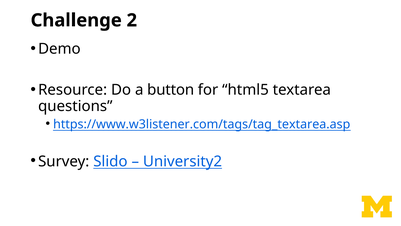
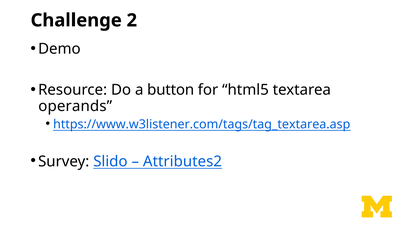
questions: questions -> operands (75, 106)
University2: University2 -> Attributes2 (182, 161)
